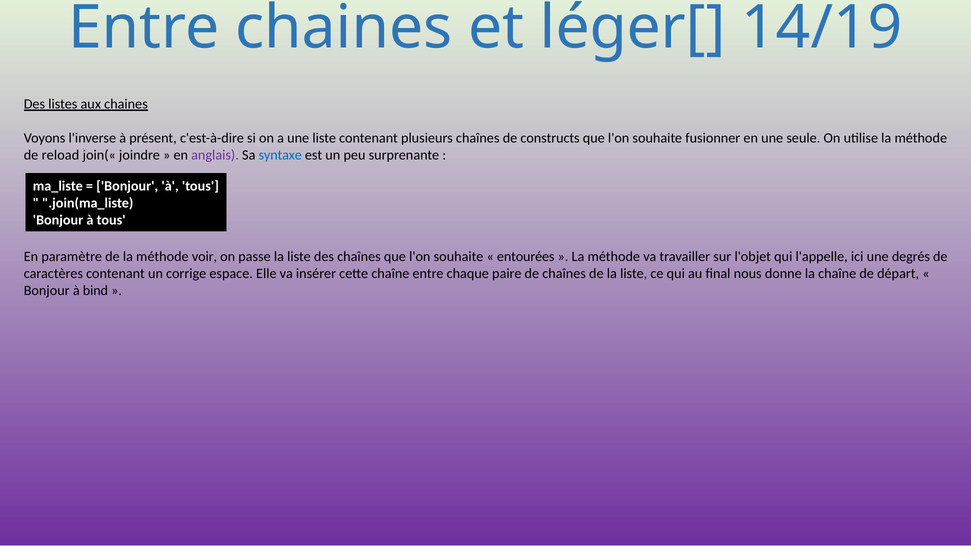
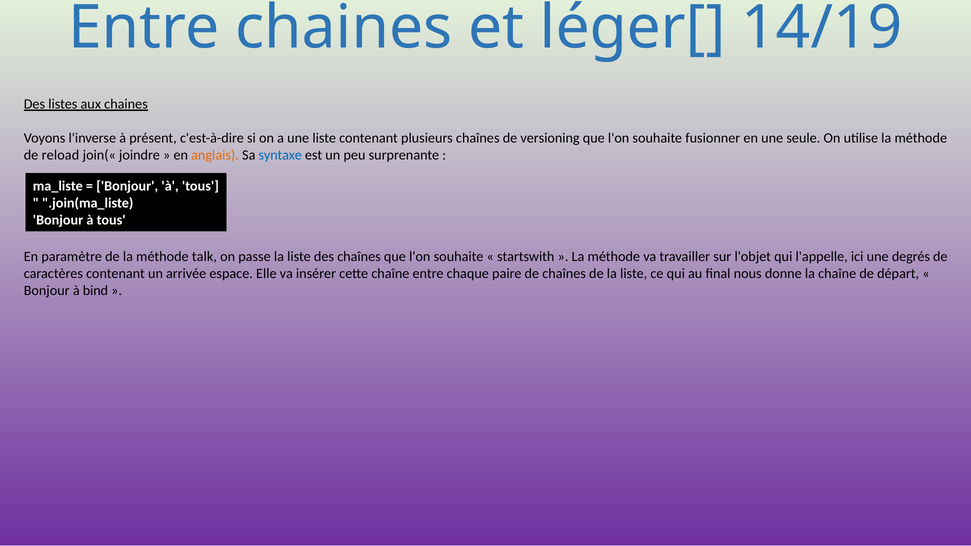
constructs: constructs -> versioning (550, 138)
anglais colour: purple -> orange (215, 155)
voir: voir -> talk (204, 257)
entourées: entourées -> startswith (526, 257)
corrige: corrige -> arrivée (186, 274)
